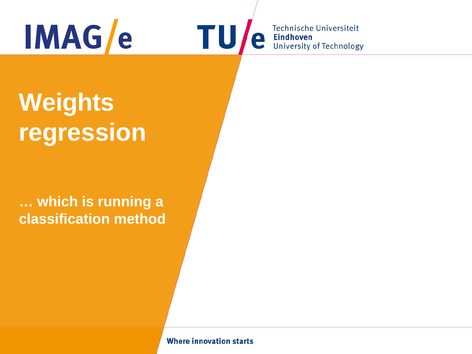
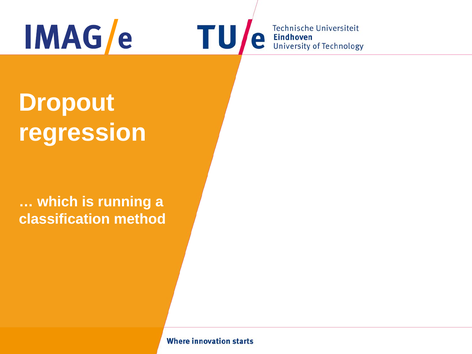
Weights: Weights -> Dropout (67, 103)
